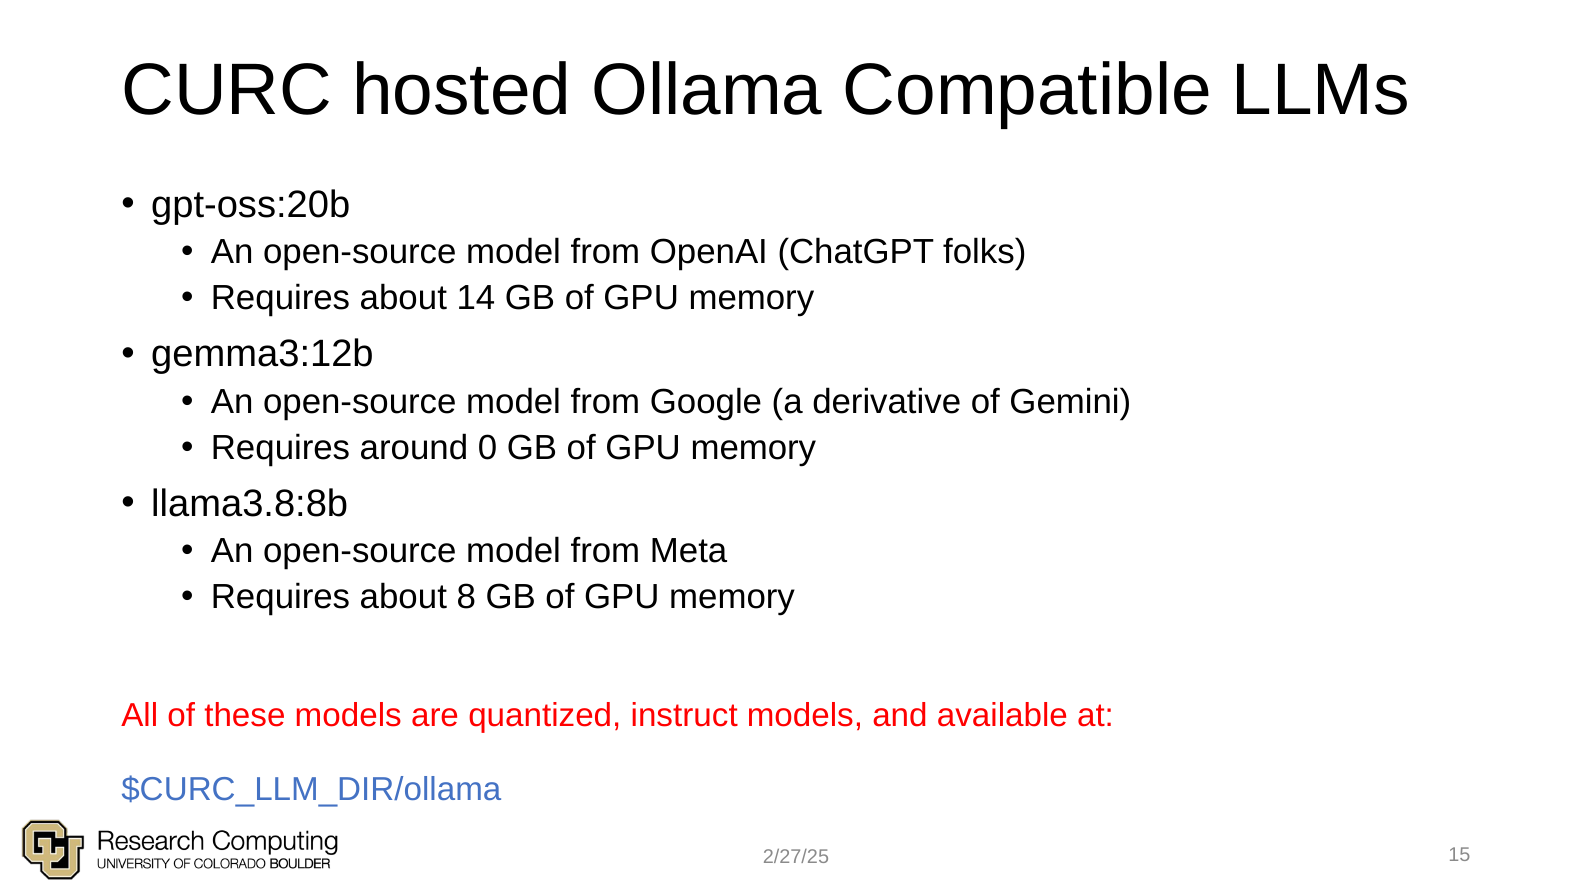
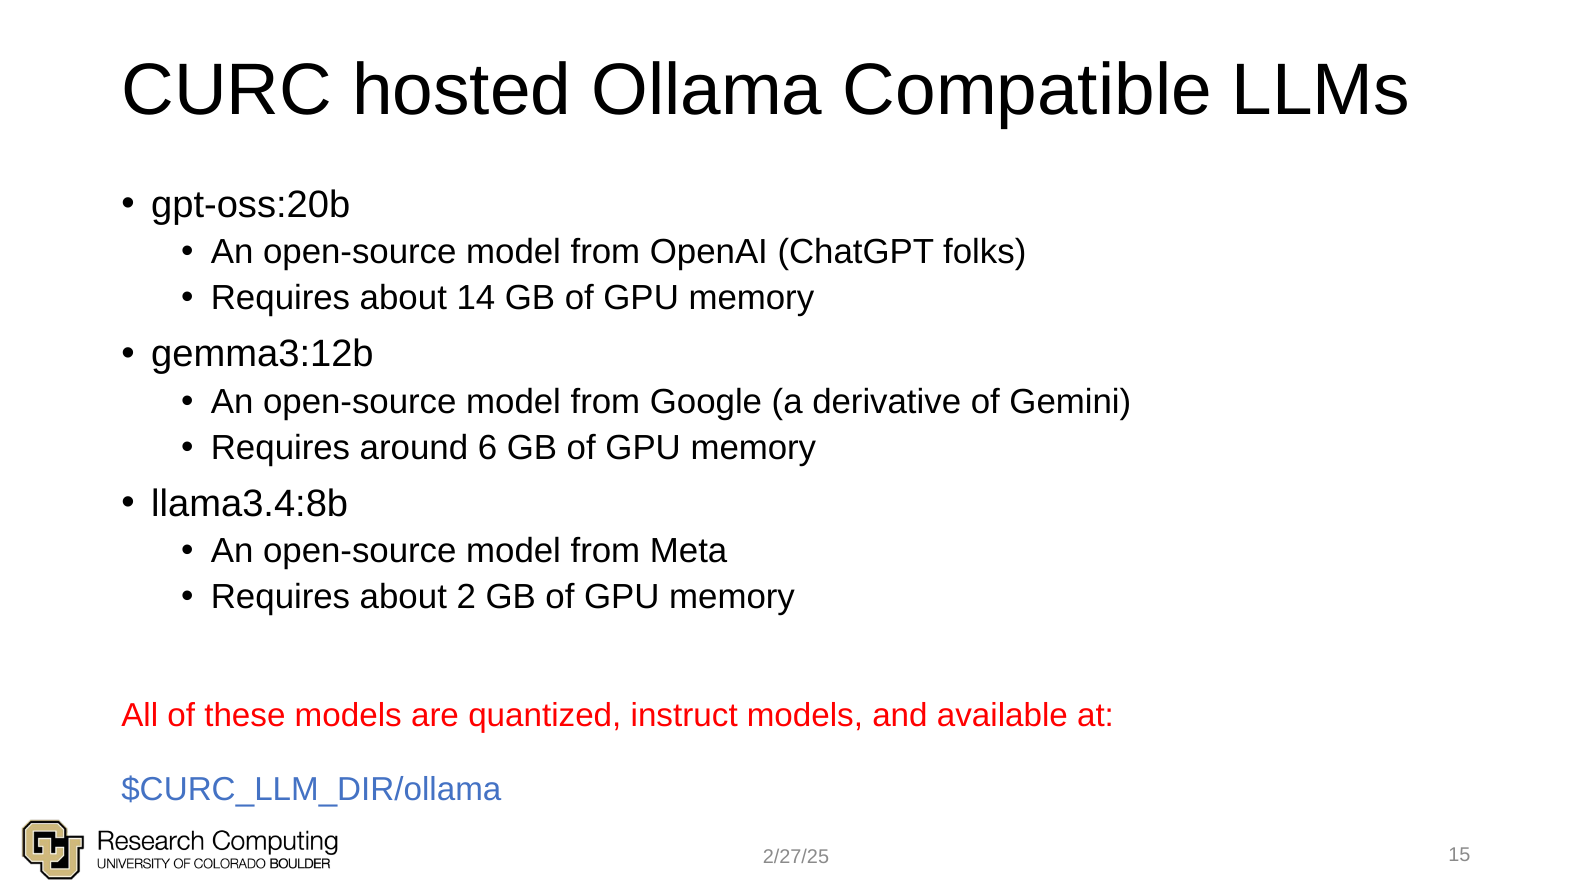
0: 0 -> 6 (488, 448)
llama3.8:8b: llama3.8:8b -> llama3.4:8b (250, 504)
8: 8 -> 2 (466, 598)
